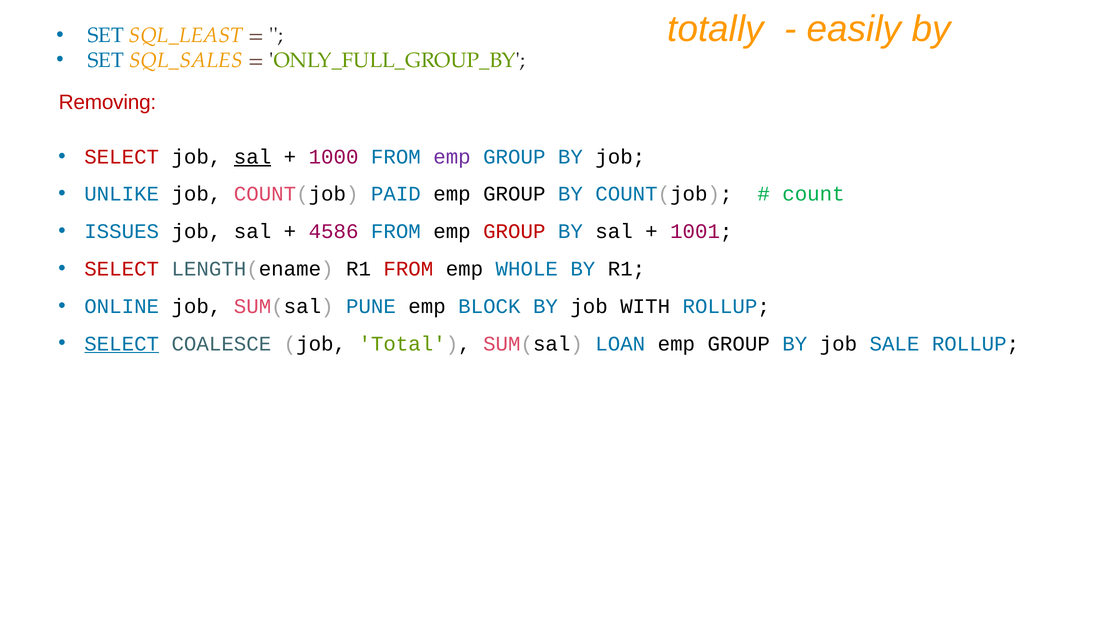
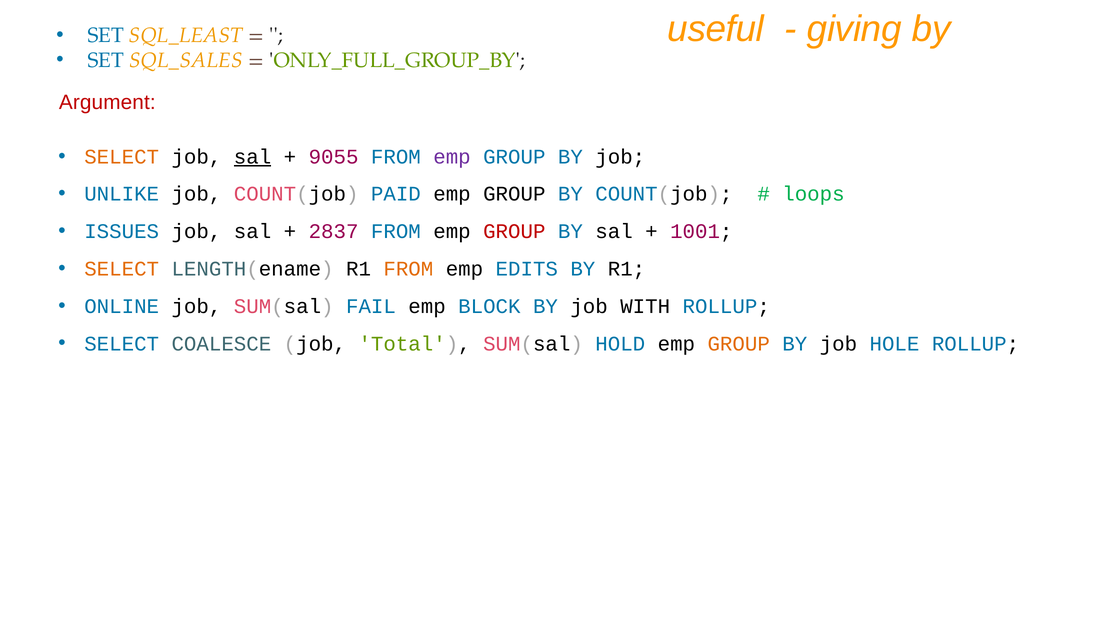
totally: totally -> useful (716, 29)
easily: easily -> giving (854, 29)
Removing: Removing -> Argument (107, 103)
SELECT colour: red -> orange (122, 157)
1000: 1000 -> 9055 (334, 157)
count: count -> loops (813, 194)
4586: 4586 -> 2837 (334, 232)
SELECT colour: red -> orange (122, 269)
FROM colour: red -> orange (408, 269)
WHOLE: WHOLE -> EDITS (527, 269)
PUNE: PUNE -> FAIL (371, 306)
SELECT underline: present -> none (122, 344)
LOAN: LOAN -> HOLD (620, 344)
GROUP colour: black -> orange (739, 344)
SALE: SALE -> HOLE (894, 344)
